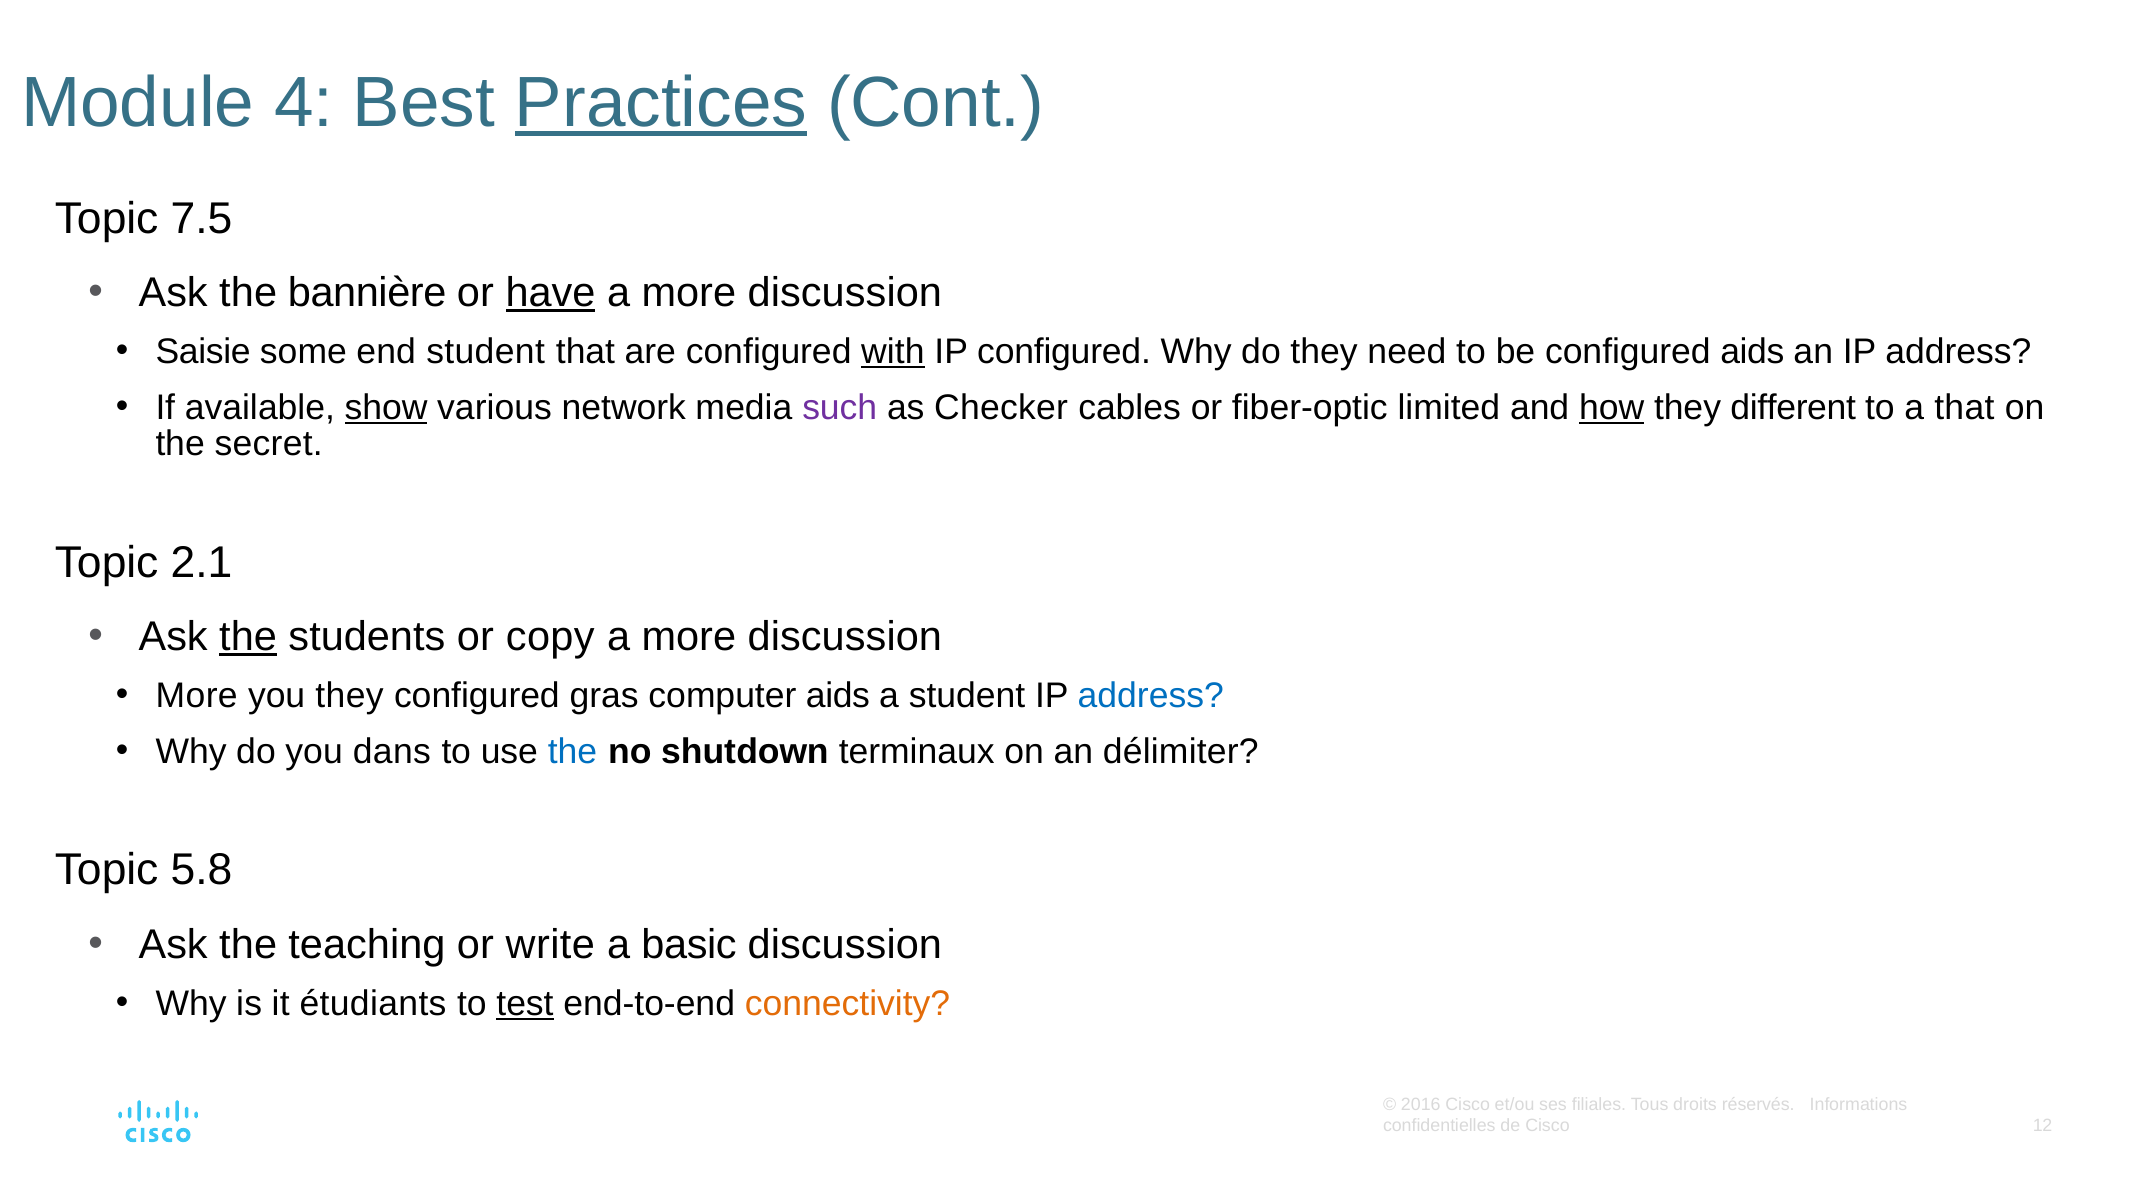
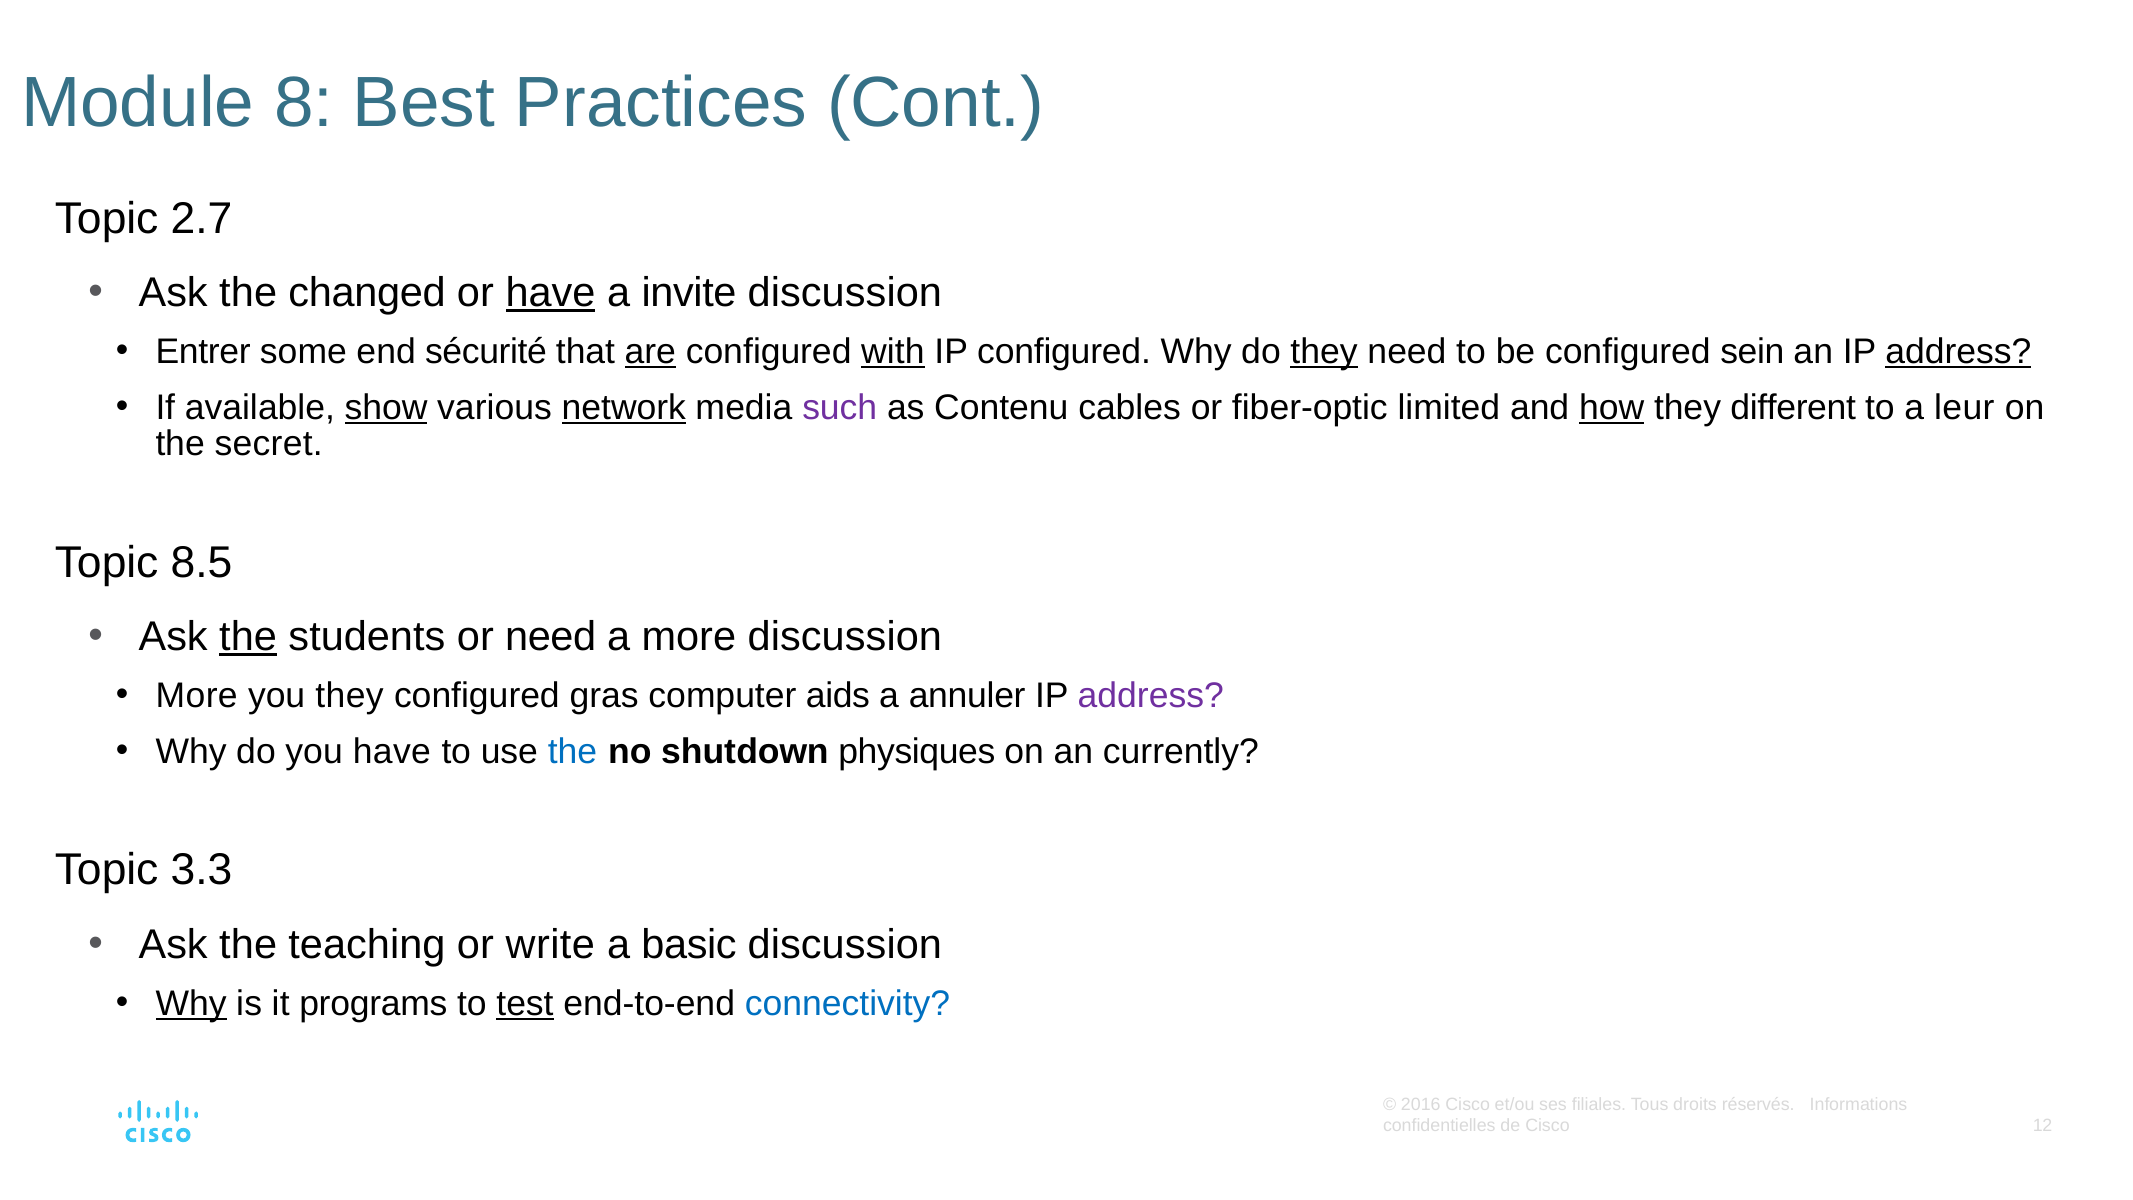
4: 4 -> 8 (304, 103)
Practices underline: present -> none (661, 103)
7.5: 7.5 -> 2.7 (201, 219)
bannière: bannière -> changed (367, 293)
more: more -> invite (689, 293)
Saisie: Saisie -> Entrer (203, 352)
end student: student -> sécurité (486, 352)
are underline: none -> present (650, 352)
they underline: none -> present (1324, 352)
configured aids: aids -> sein (1752, 352)
address underline: none -> present (1958, 352)
network underline: none -> present (624, 408)
Checker: Checker -> Contenu (1001, 408)
a that: that -> leur (1964, 408)
2.1: 2.1 -> 8.5 (201, 563)
or copy: copy -> need (551, 637)
a student: student -> annuler (967, 696)
address colour: blue -> purple (1151, 696)
you dans: dans -> have (392, 751)
terminaux: terminaux -> physiques (917, 751)
délimiter: délimiter -> currently (1181, 751)
5.8: 5.8 -> 3.3 (201, 870)
Why underline: none -> present (191, 1003)
étudiants: étudiants -> programs (373, 1003)
connectivity colour: orange -> blue (848, 1003)
